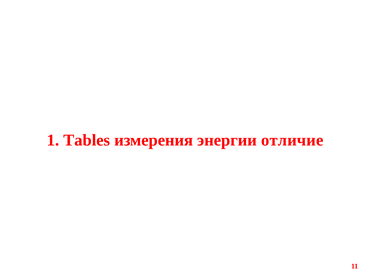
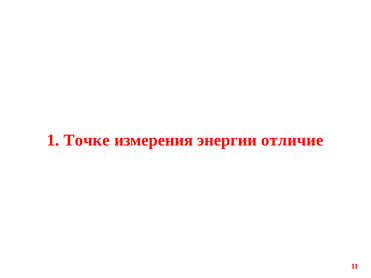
Tables: Tables -> Точке (87, 140)
